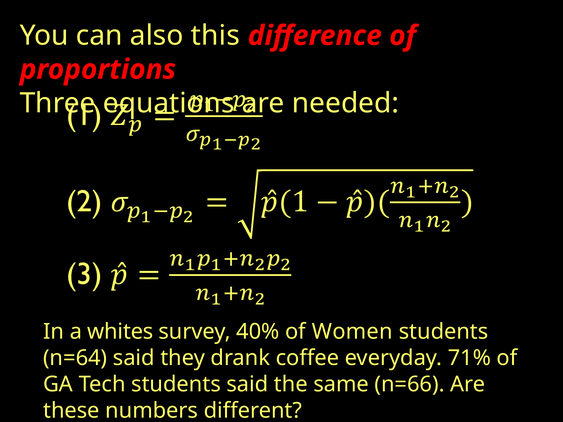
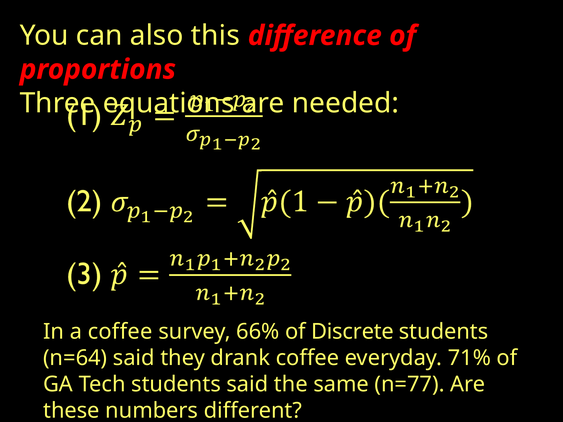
a whites: whites -> coffee (120, 332)
40%: 40% -> 66% (258, 332)
Women: Women -> Discrete (352, 332)
n=66: n=66 -> n=77 (410, 384)
